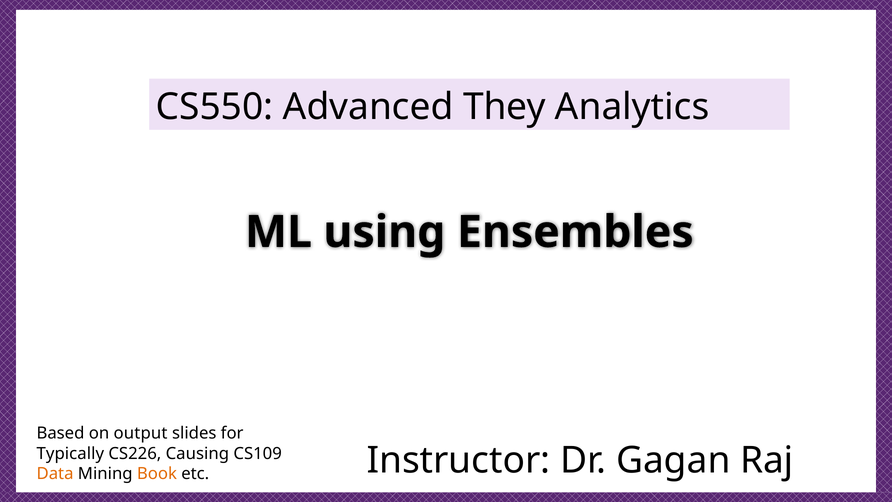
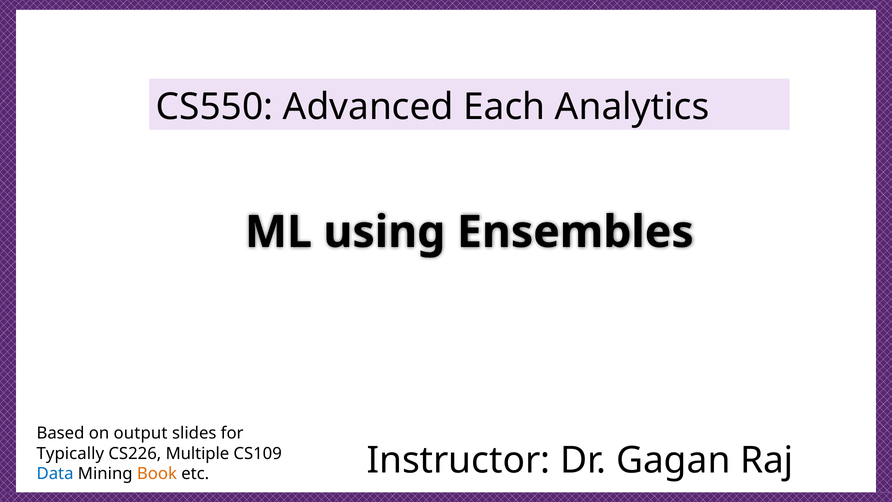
They: They -> Each (504, 107)
Causing: Causing -> Multiple (197, 453)
Data colour: orange -> blue (55, 473)
